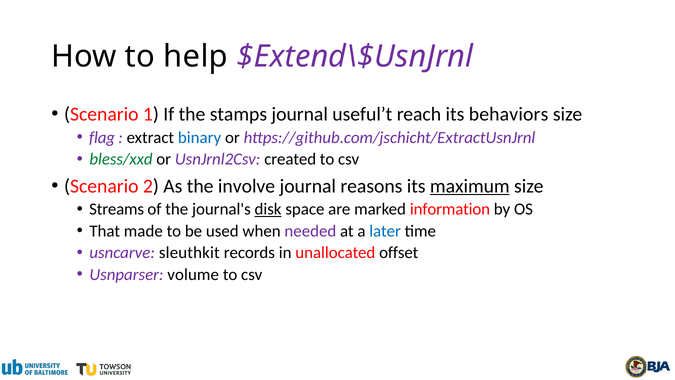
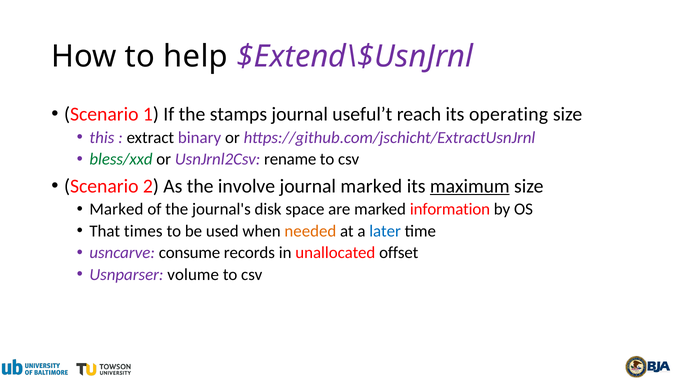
behaviors: behaviors -> operating (509, 114)
flag: flag -> this (102, 137)
binary colour: blue -> purple (200, 137)
created: created -> rename (290, 159)
journal reasons: reasons -> marked (371, 186)
Streams: Streams -> Marked (116, 209)
disk underline: present -> none (268, 209)
made: made -> times (143, 231)
needed colour: purple -> orange (310, 231)
sleuthkit: sleuthkit -> consume (189, 253)
